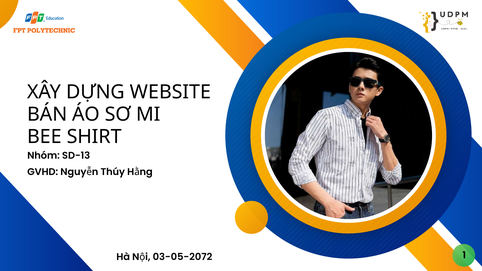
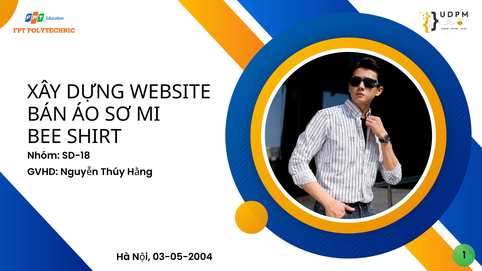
SD-13: SD-13 -> SD-18 (76, 156)
03-05-2072: 03-05-2072 -> 03-05-2004 (183, 257)
